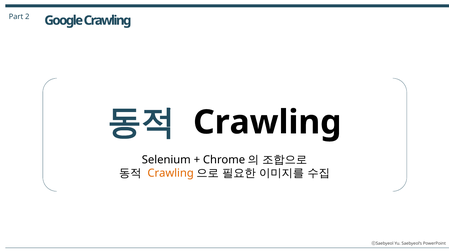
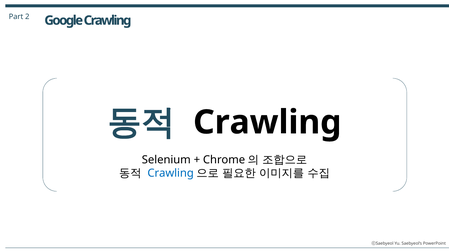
Crawling colour: orange -> blue (171, 173)
